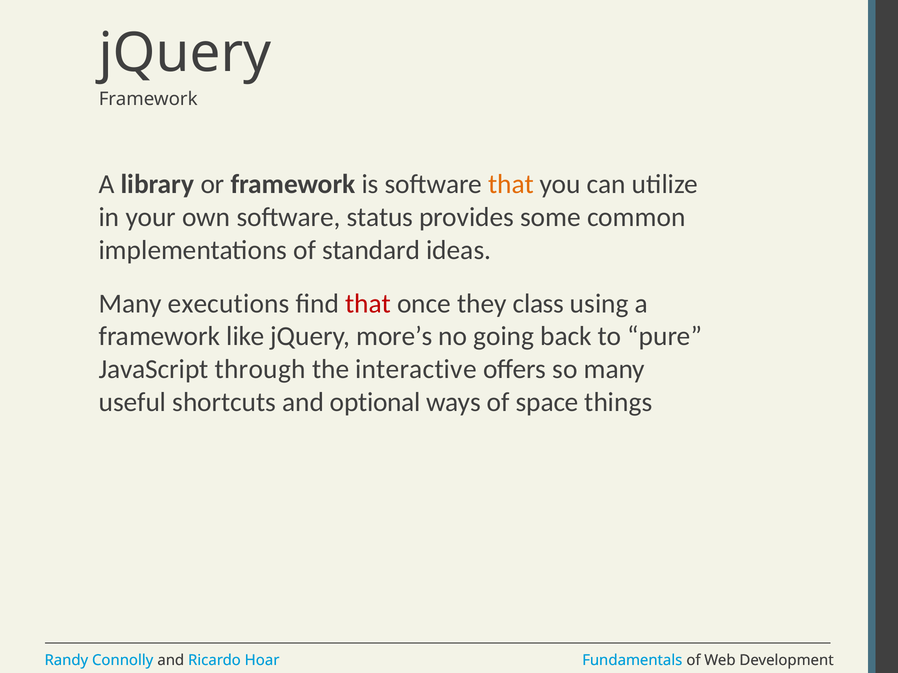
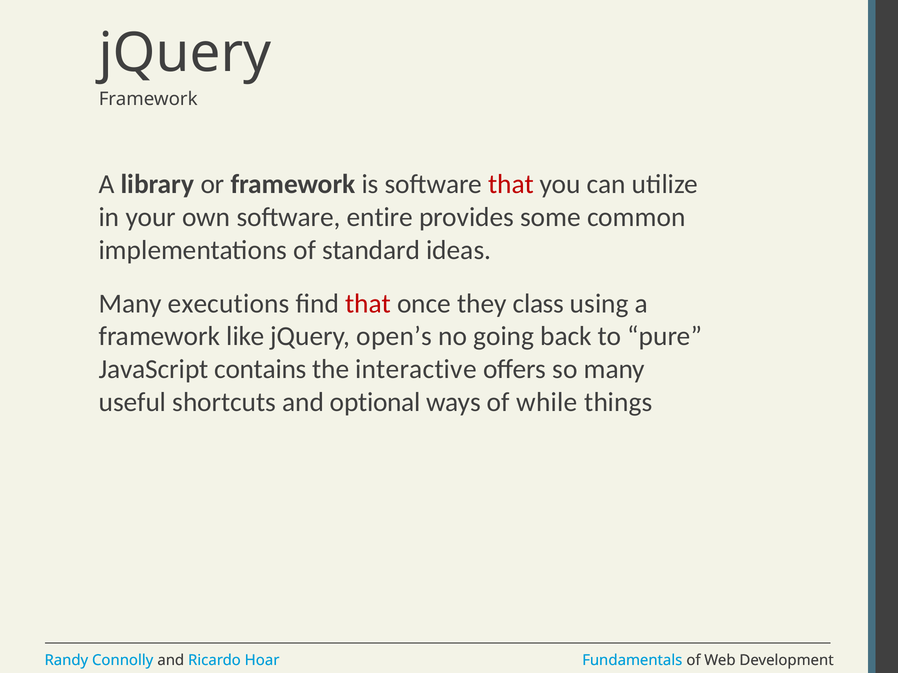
that colour: orange -> red (511, 185)
status: status -> entire (380, 217)
more’s: more’s -> open’s (394, 337)
through: through -> contains (260, 370)
space: space -> while (547, 402)
